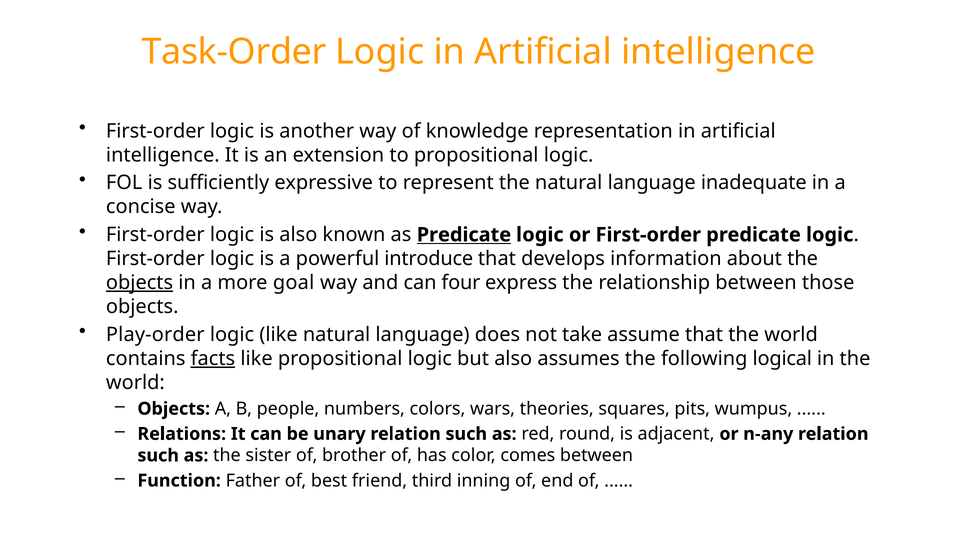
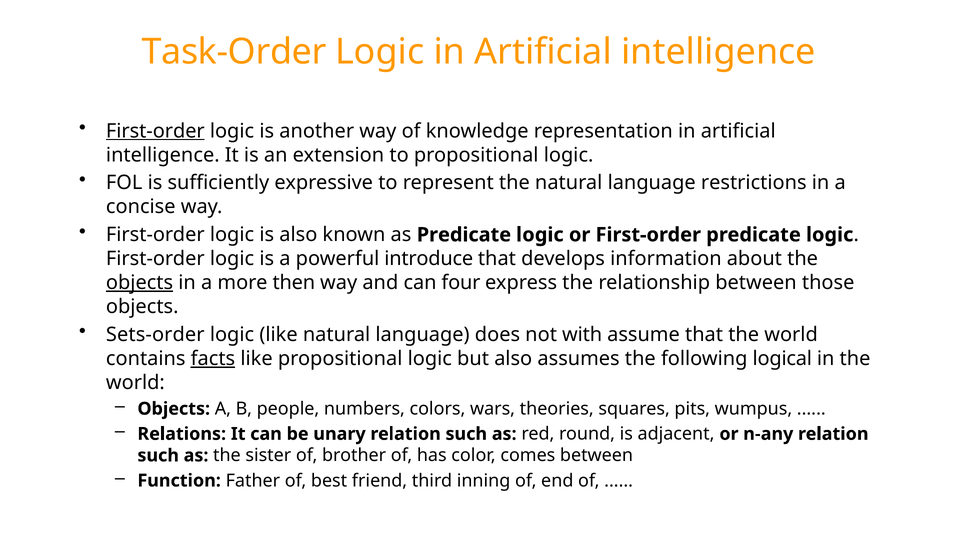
First-order underline: none -> present (155, 131)
inadequate: inadequate -> restrictions (754, 183)
Predicate underline: present -> none (464, 235)
goal: goal -> then (294, 283)
Play-order: Play-order -> Sets-order (155, 335)
take: take -> with (582, 335)
